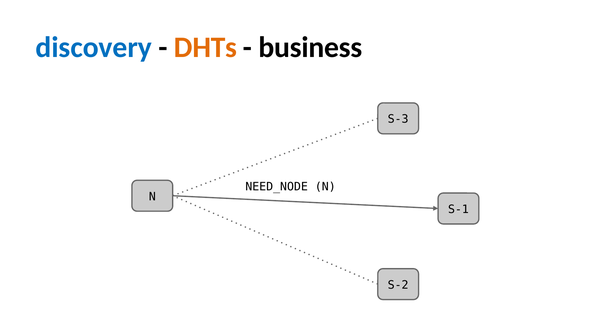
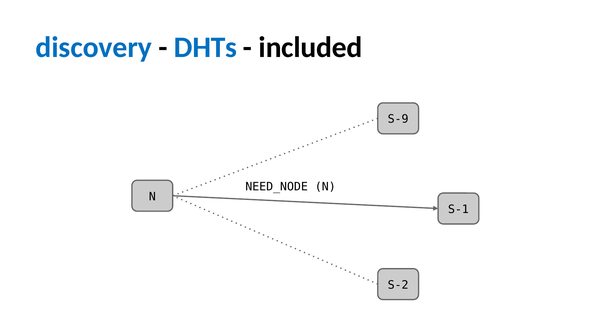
DHTs colour: orange -> blue (205, 47)
business: business -> included (310, 47)
S-3: S-3 -> S-9 (398, 119)
